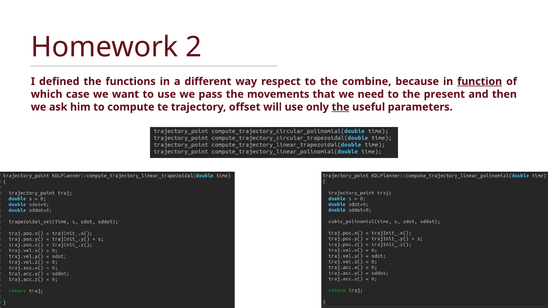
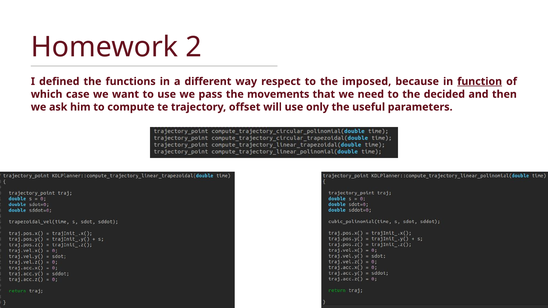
combine: combine -> imposed (367, 82)
present: present -> decided (444, 94)
the underline: present -> none (341, 107)
